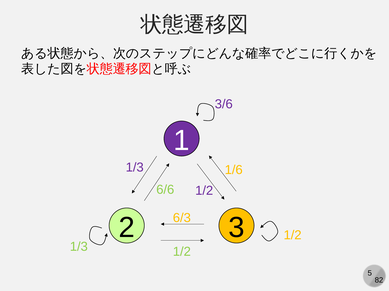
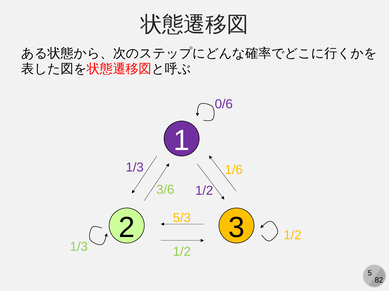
3/6: 3/6 -> 0/6 (224, 104)
6/6: 6/6 -> 3/6 (165, 190)
6/3: 6/3 -> 5/3 (182, 218)
